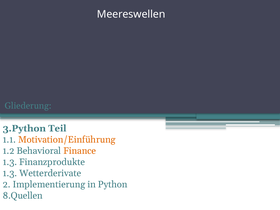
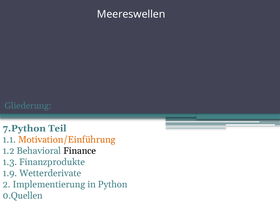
3.Python: 3.Python -> 7.Python (24, 128)
Finance colour: orange -> black (80, 151)
1.3: 1.3 -> 1.9 (10, 173)
8.Quellen: 8.Quellen -> 0.Quellen (23, 196)
